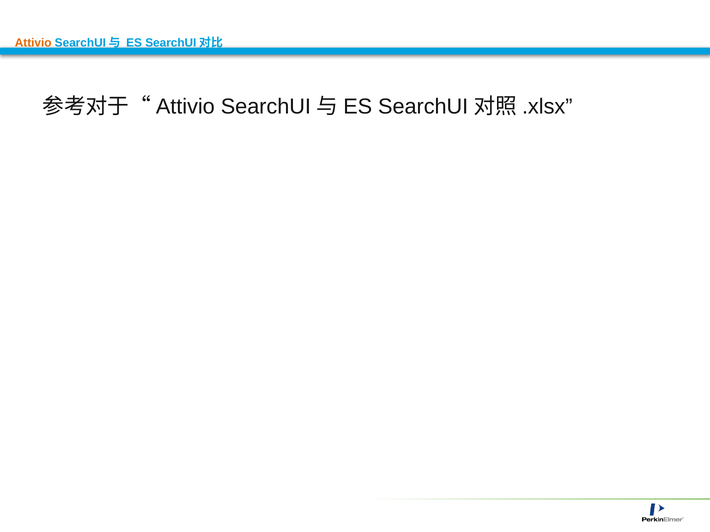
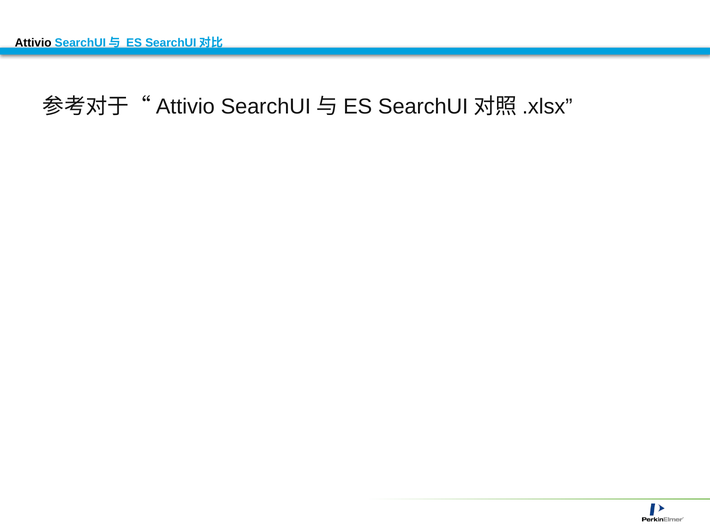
Attivio colour: orange -> black (33, 43)
